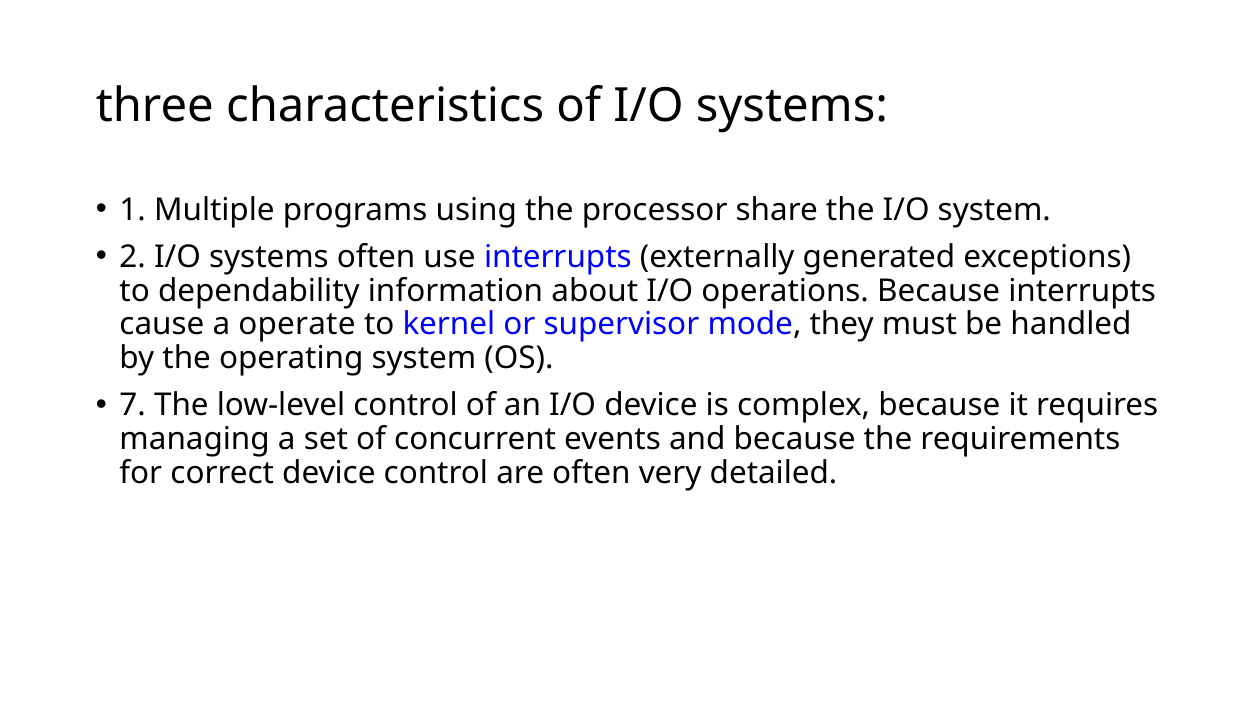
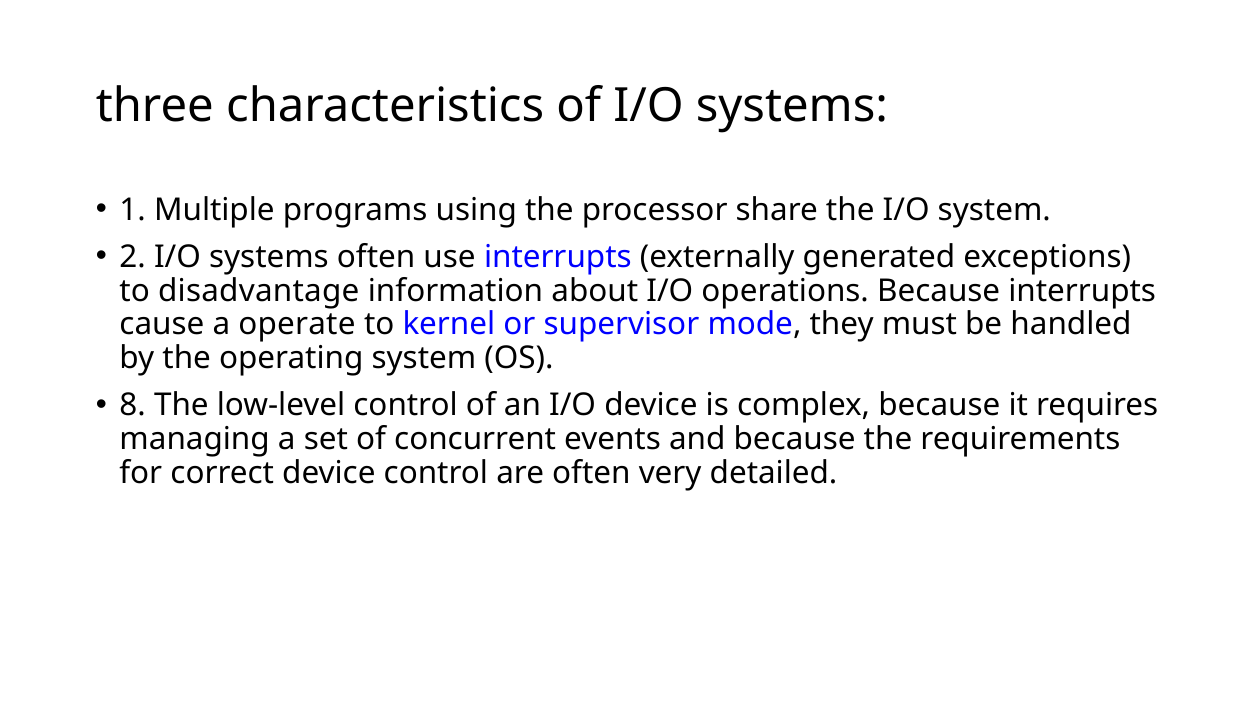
dependability: dependability -> disadvantage (259, 291)
7: 7 -> 8 (133, 406)
